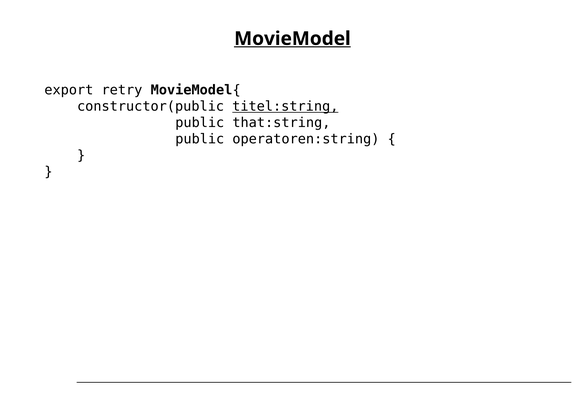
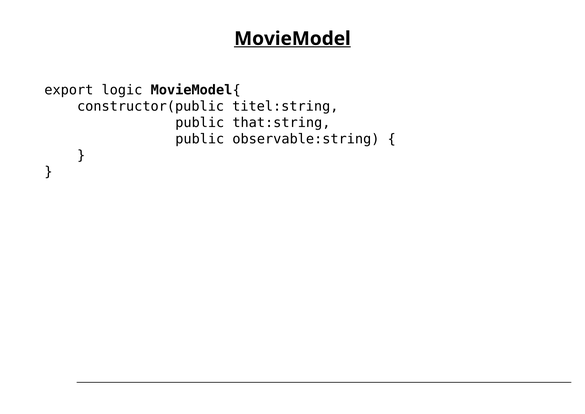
retry: retry -> logic (122, 90)
titel:string underline: present -> none (285, 106)
operatoren:string: operatoren:string -> observable:string (306, 139)
